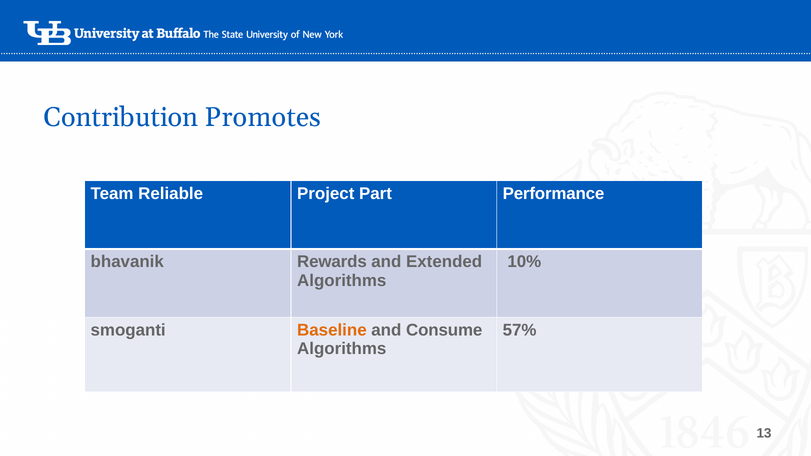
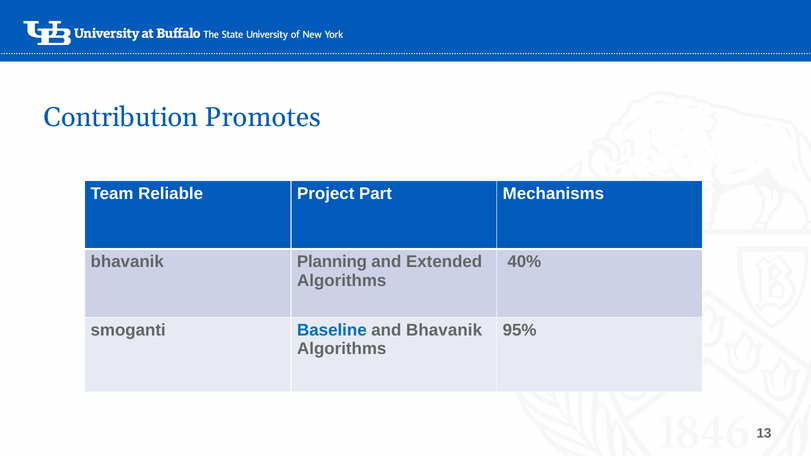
Performance: Performance -> Mechanisms (553, 194)
Rewards: Rewards -> Planning (332, 262)
10%: 10% -> 40% (524, 262)
Baseline colour: orange -> blue (332, 330)
and Consume: Consume -> Bhavanik (444, 330)
57%: 57% -> 95% (520, 330)
